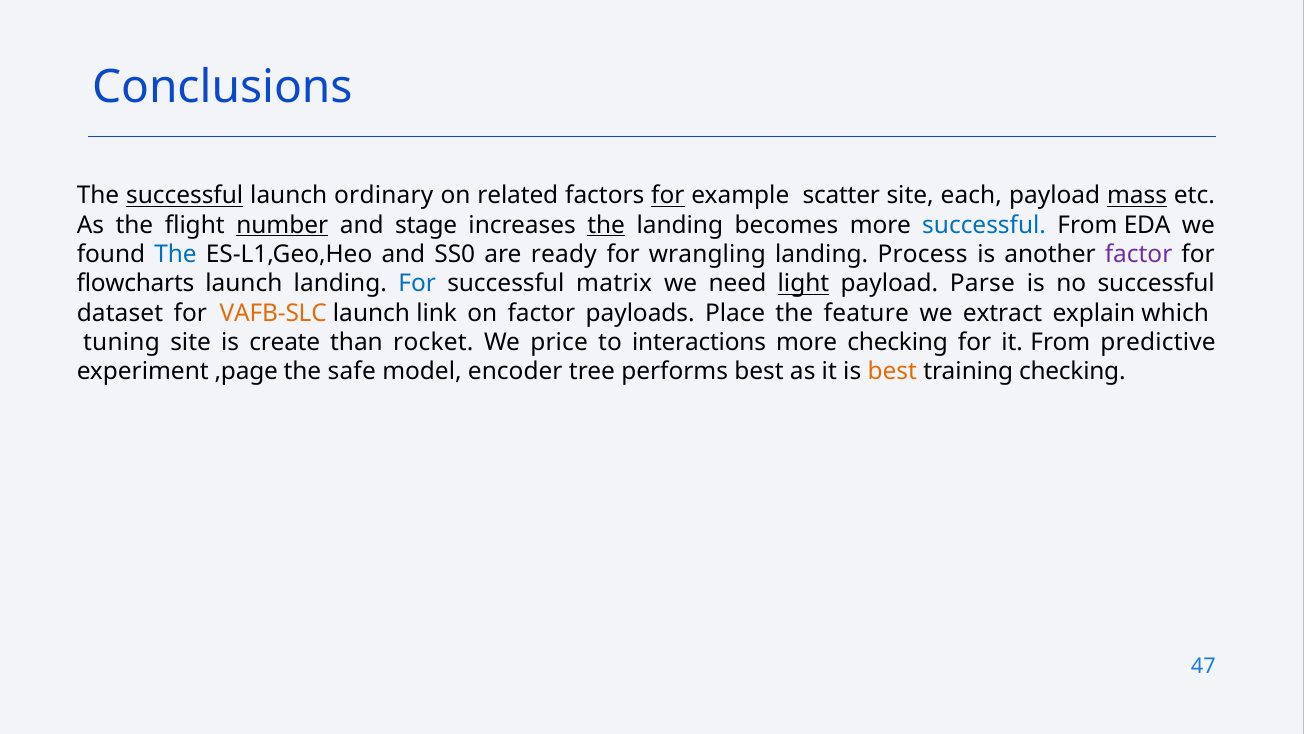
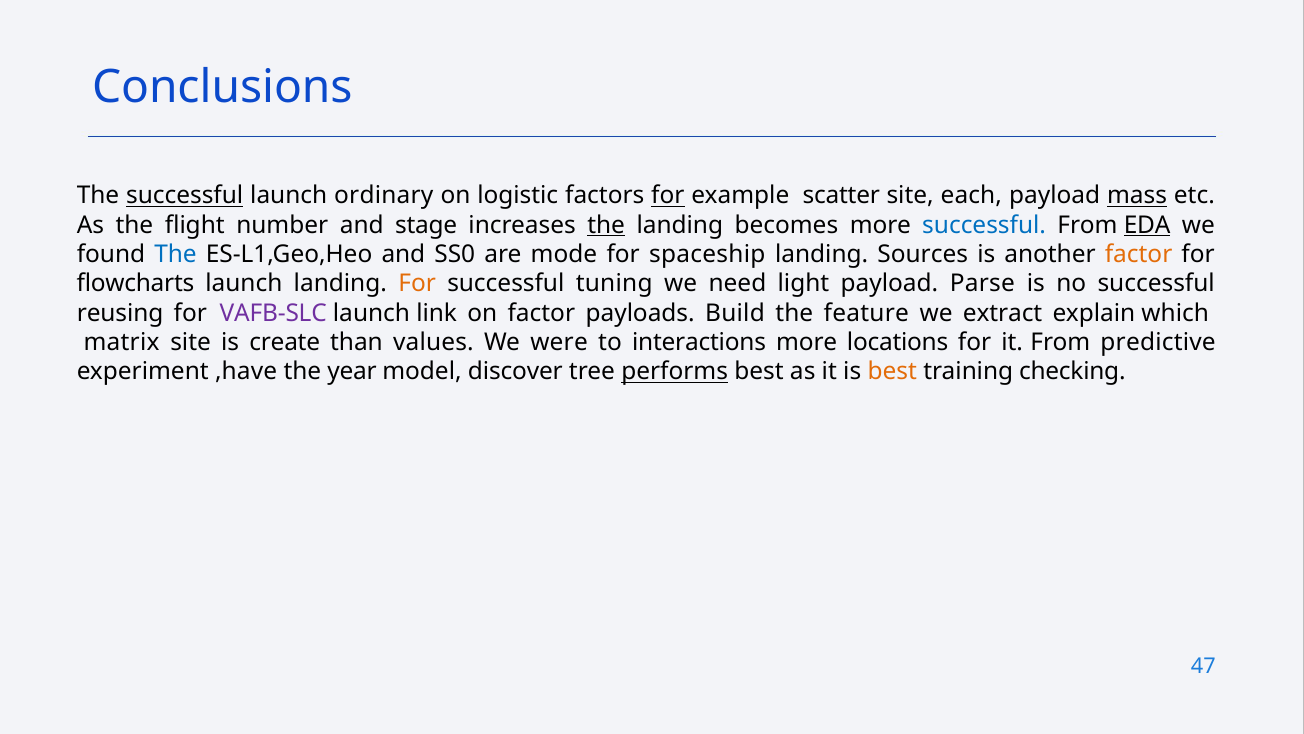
related: related -> logistic (518, 196)
number underline: present -> none (282, 225)
EDA underline: none -> present (1147, 225)
ready: ready -> mode (564, 254)
wrangling: wrangling -> spaceship (707, 254)
Process: Process -> Sources (923, 254)
factor colour: purple -> orange (1139, 254)
For colour: blue -> orange (417, 284)
matrix: matrix -> tuning (614, 284)
light underline: present -> none (803, 284)
dataset: dataset -> reusing (120, 313)
VAFB-SLC colour: orange -> purple (273, 313)
Place: Place -> Build (735, 313)
tuning: tuning -> matrix (122, 342)
rocket: rocket -> values (433, 342)
price: price -> were (559, 342)
more checking: checking -> locations (898, 342)
,page: ,page -> ,have (246, 372)
safe: safe -> year (352, 372)
encoder: encoder -> discover (515, 372)
performs underline: none -> present (675, 372)
